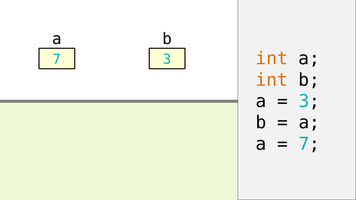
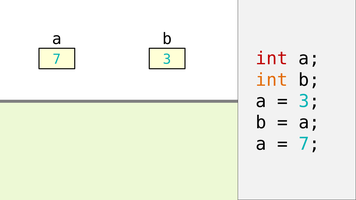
int colour: orange -> red (272, 59)
